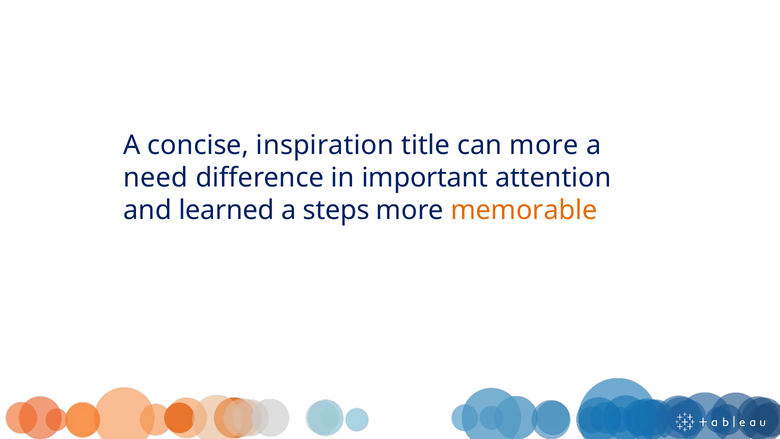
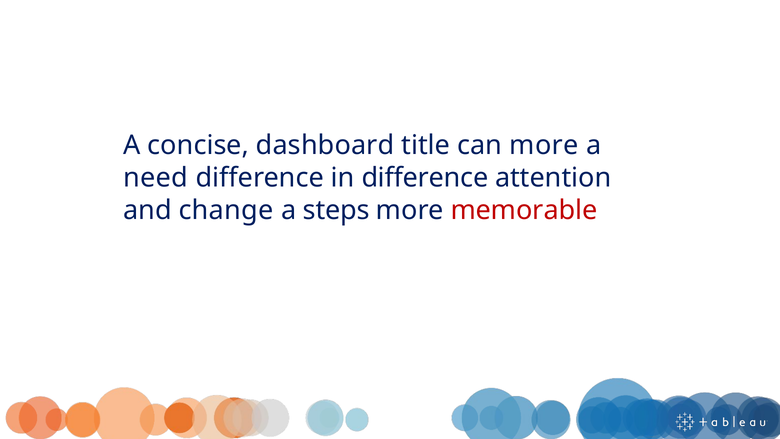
inspiration: inspiration -> dashboard (325, 145)
in important: important -> difference (425, 178)
learned: learned -> change (226, 210)
memorable colour: orange -> red (524, 210)
